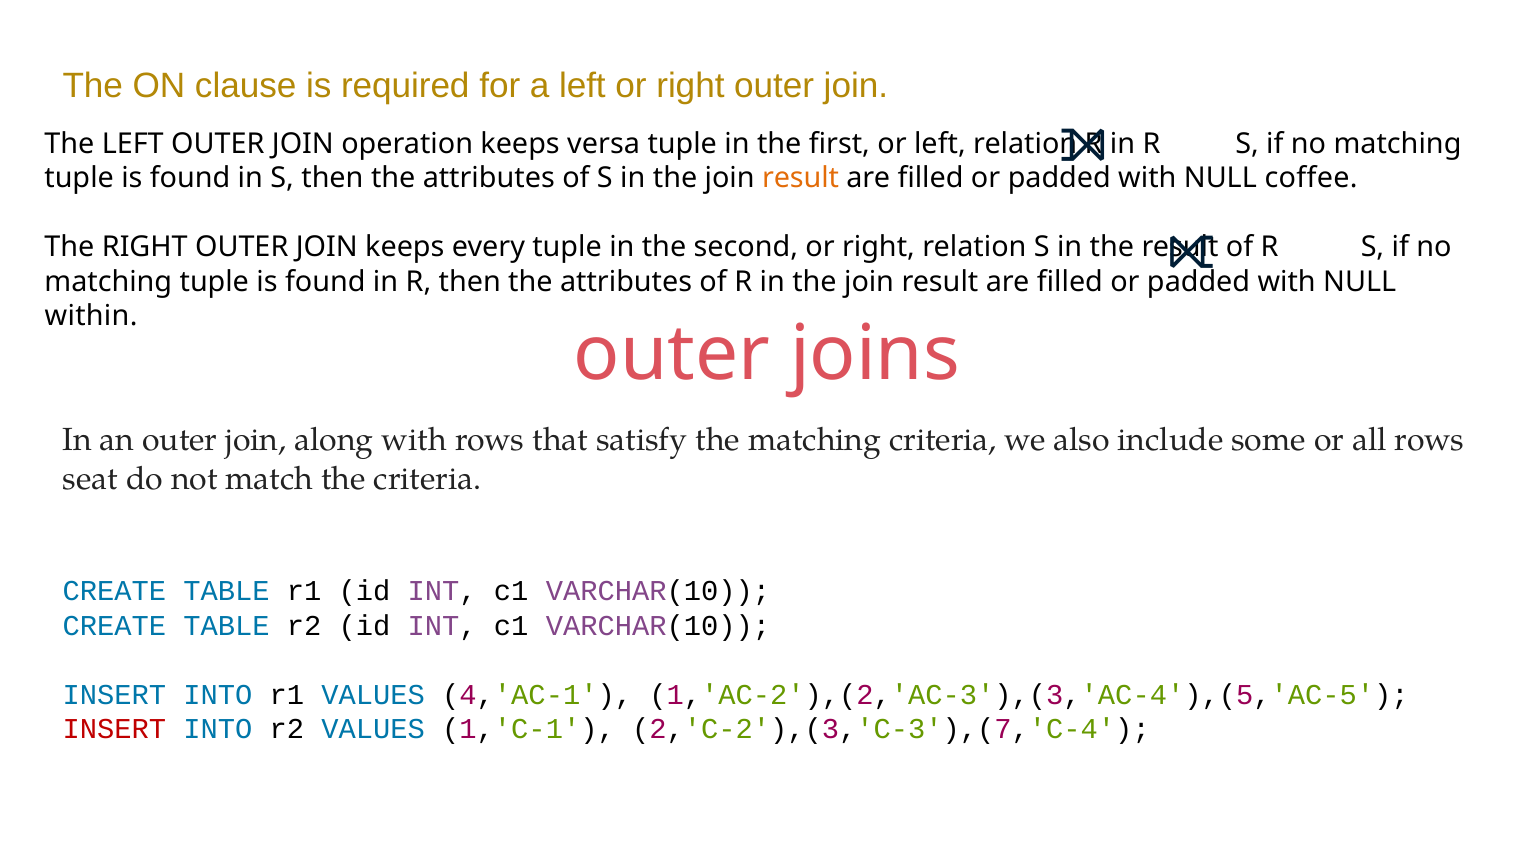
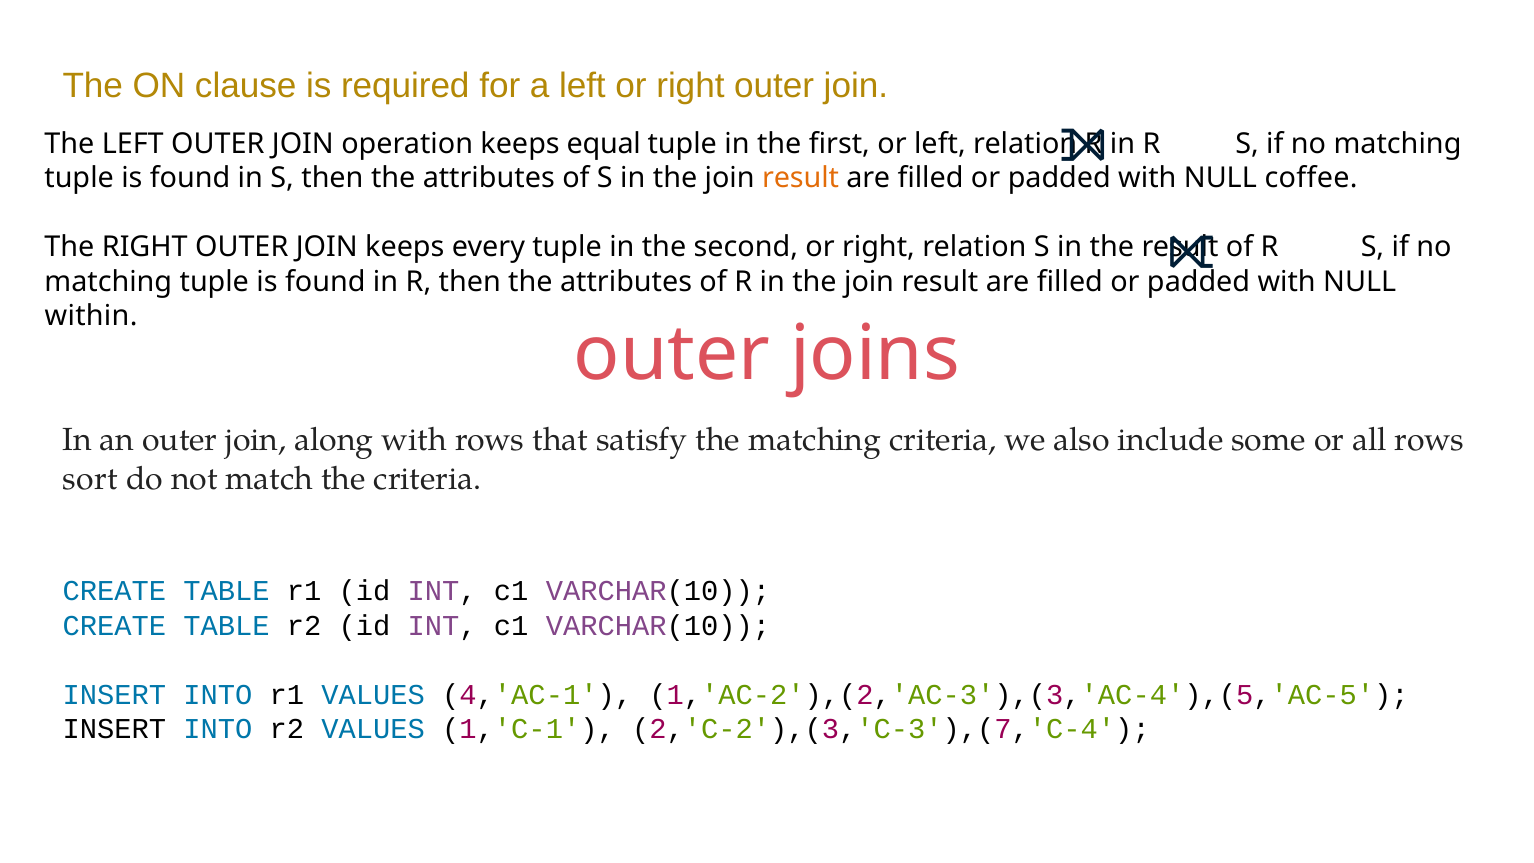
versa: versa -> equal (604, 144)
seat: seat -> sort (90, 479)
INSERT colour: red -> black (114, 729)
